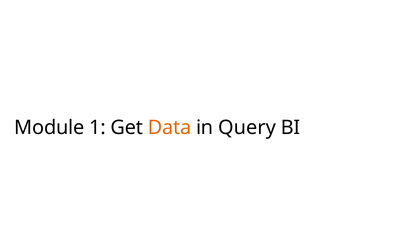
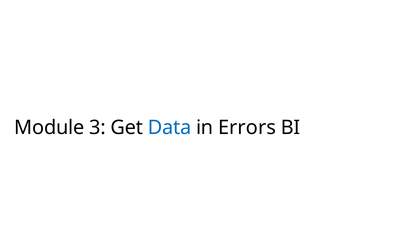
1: 1 -> 3 (97, 127)
Data colour: orange -> blue (170, 127)
Query: Query -> Errors (247, 127)
